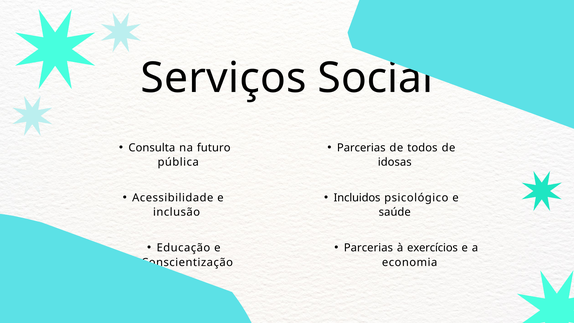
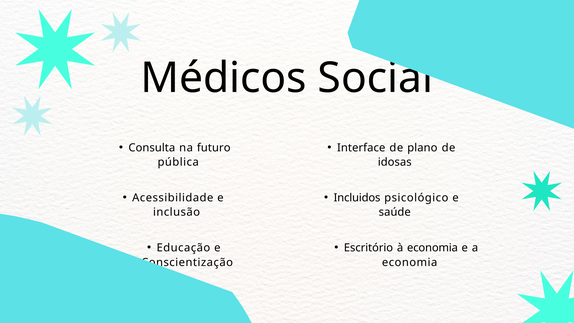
Serviços: Serviços -> Médicos (224, 78)
Parcerias: Parcerias -> Interface (361, 148)
todos: todos -> plano (422, 148)
Parcerias: Parcerias -> Escritório (368, 248)
à exercícios: exercícios -> economia (432, 248)
